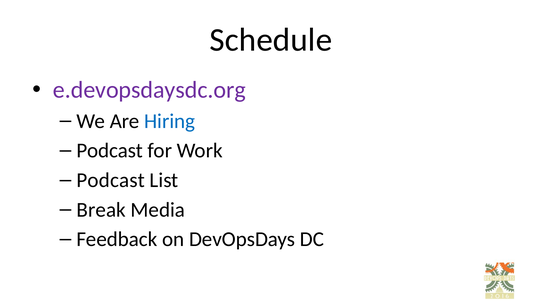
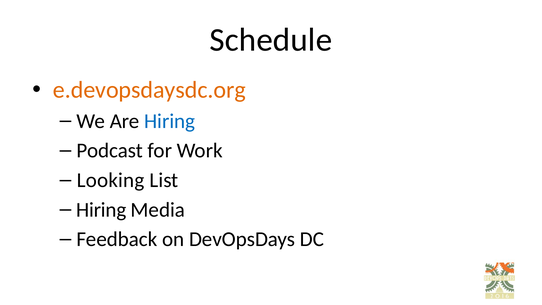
e.devopsdaysdc.org colour: purple -> orange (149, 90)
Podcast: Podcast -> Looking (111, 180)
Break: Break -> Hiring (101, 210)
